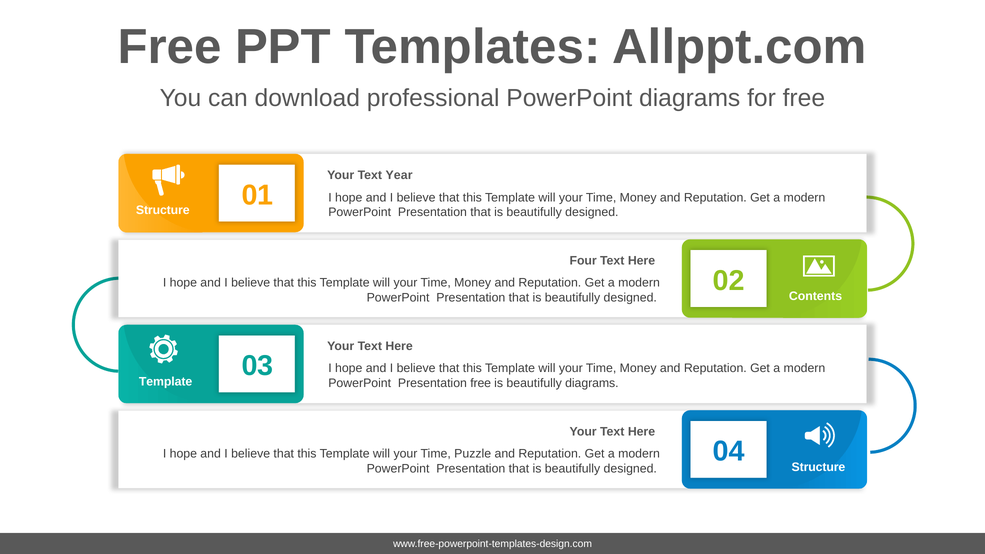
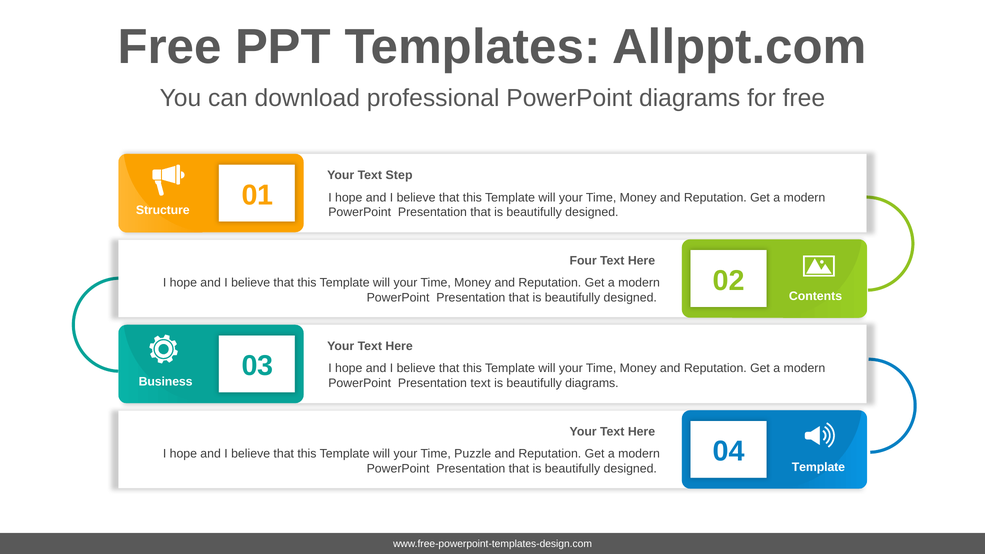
Year: Year -> Step (399, 175)
Template: Template -> Business (166, 381)
Presentation free: free -> text (481, 383)
Structure: Structure -> Template (818, 467)
